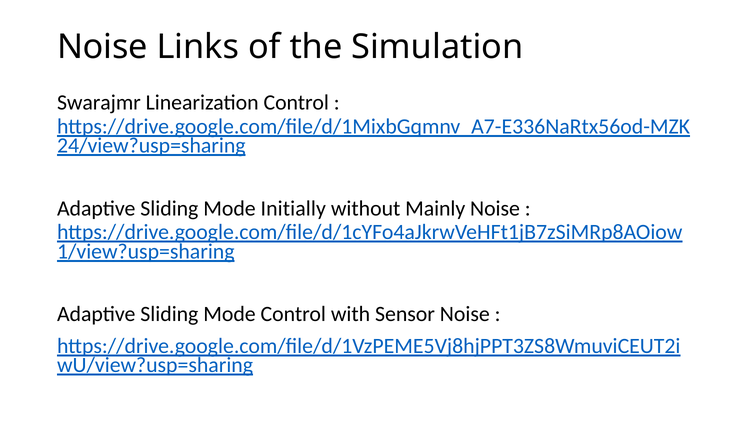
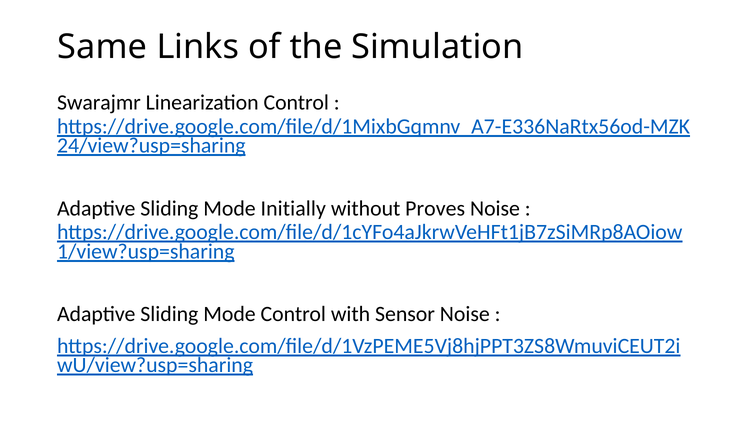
Noise: Noise -> Same (102, 47)
Mainly: Mainly -> Proves (435, 208)
